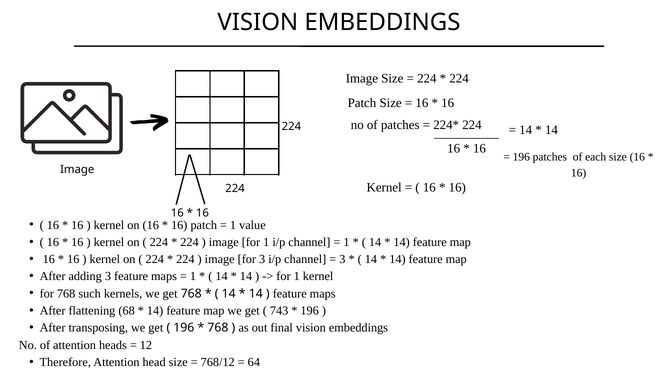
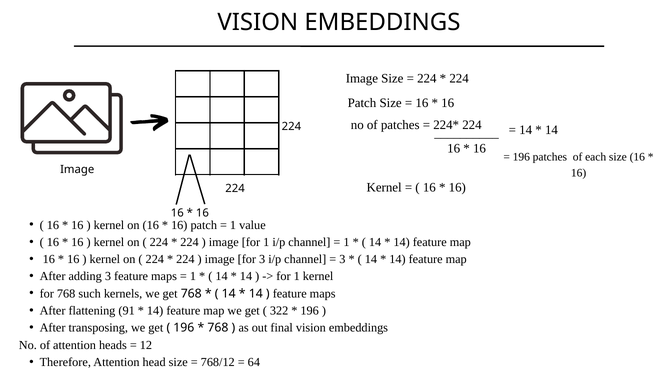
68: 68 -> 91 (127, 311)
743: 743 -> 322 (279, 311)
